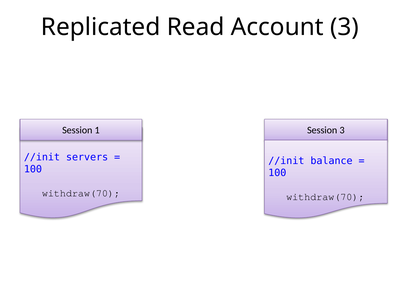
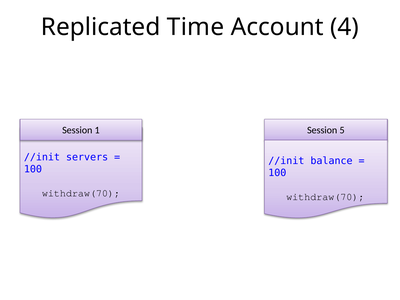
Read: Read -> Time (196, 27)
Account 3: 3 -> 4 (344, 27)
Session 3: 3 -> 5 (342, 130)
